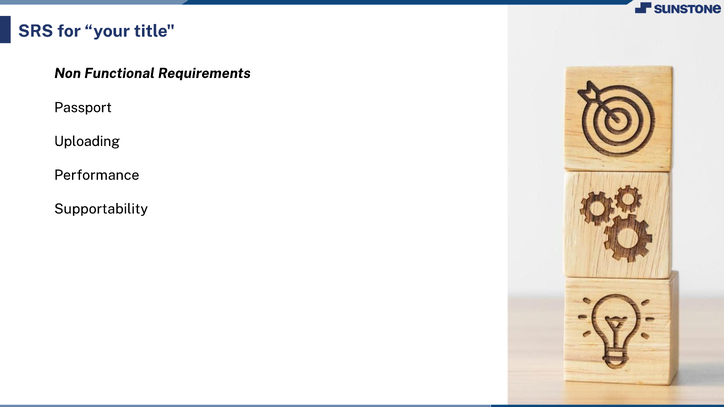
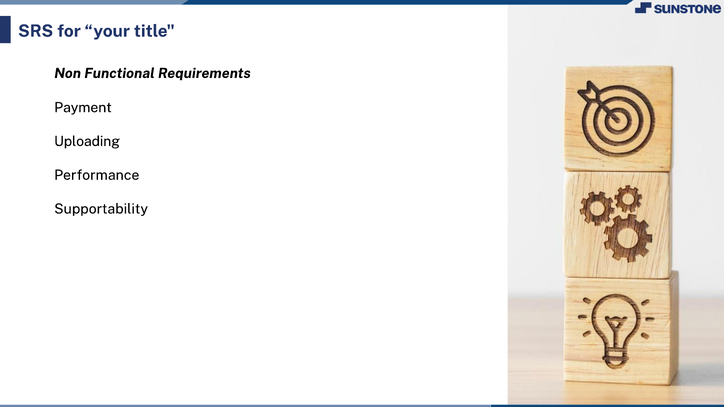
Passport: Passport -> Payment (83, 108)
